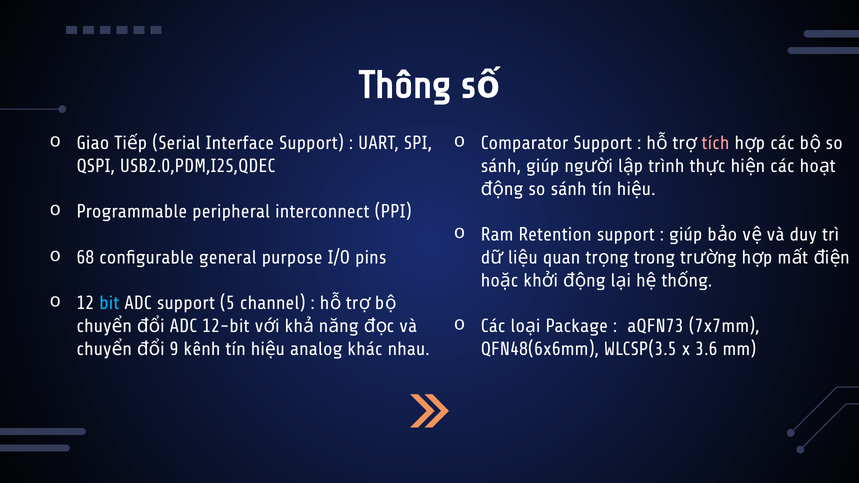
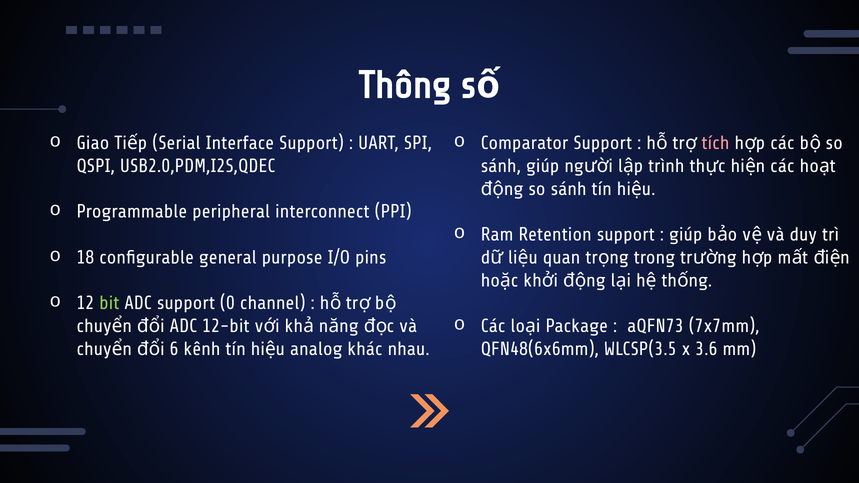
68: 68 -> 18 (85, 258)
bit colour: light blue -> light green (109, 303)
5: 5 -> 0 (227, 303)
9: 9 -> 6 (174, 349)
